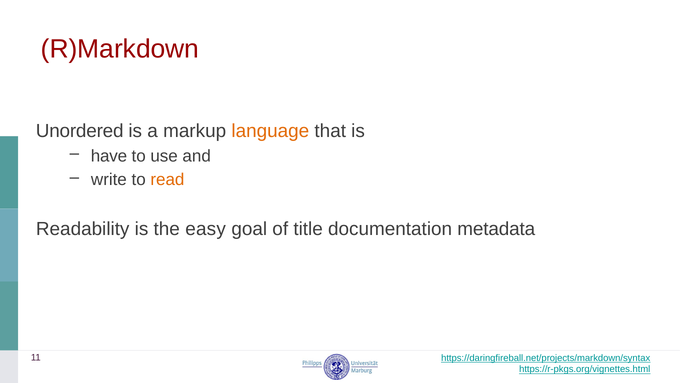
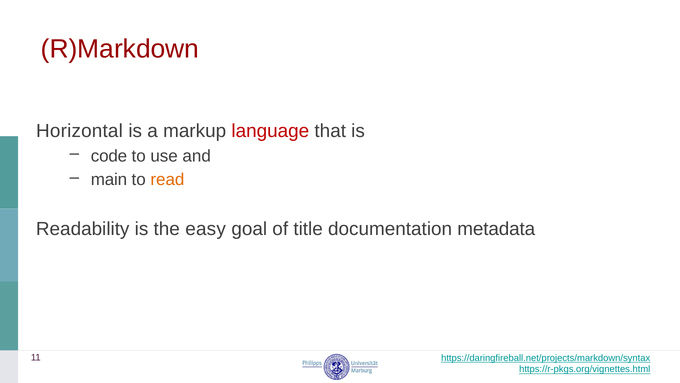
Unordered: Unordered -> Horizontal (79, 131)
language colour: orange -> red (270, 131)
have: have -> code (109, 156)
write: write -> main (109, 180)
